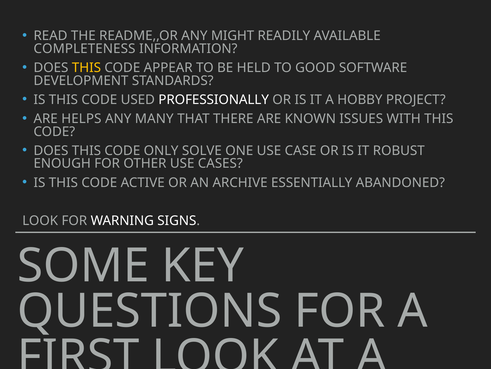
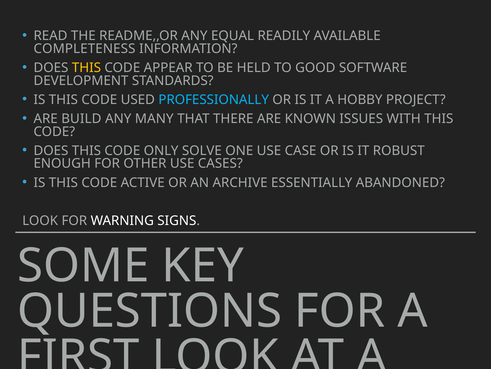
MIGHT: MIGHT -> EQUAL (233, 36)
PROFESSIONALLY colour: white -> light blue (214, 99)
HELPS: HELPS -> BUILD (81, 119)
